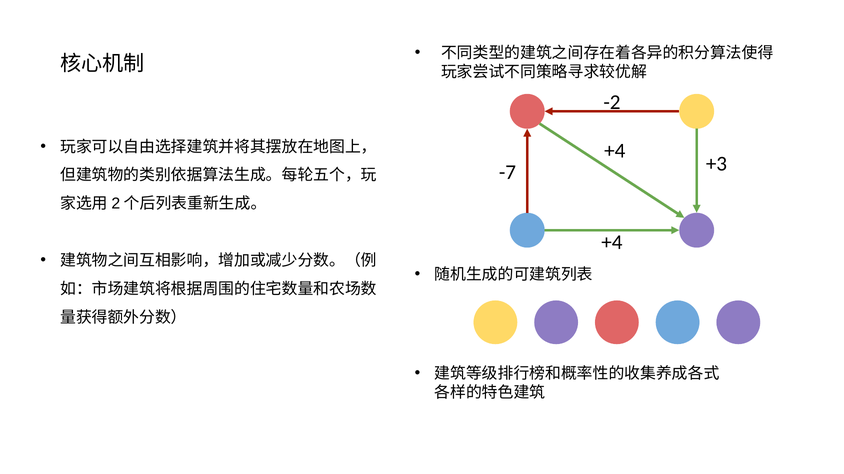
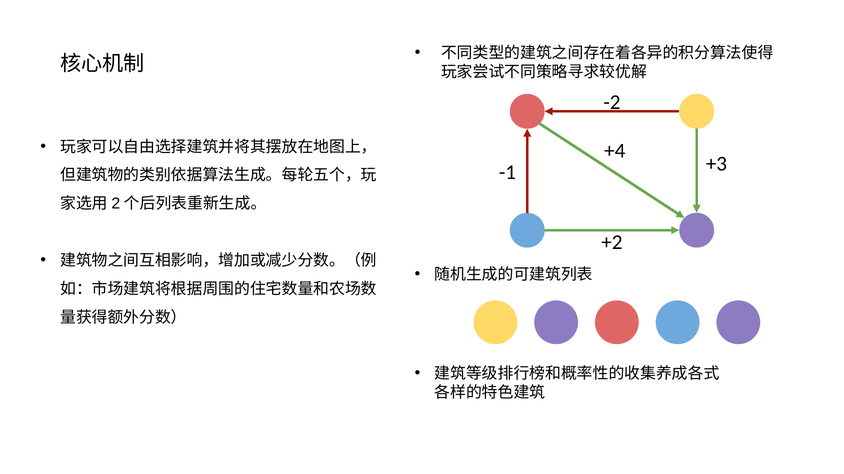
-7: -7 -> -1 (507, 172)
+4: +4 -> +2 (612, 243)
